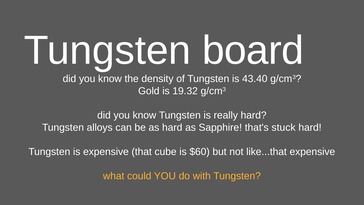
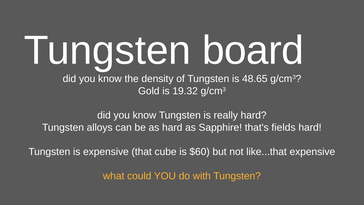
43.40: 43.40 -> 48.65 (255, 79)
stuck: stuck -> fields (284, 127)
